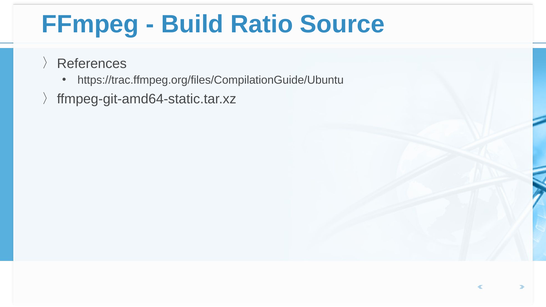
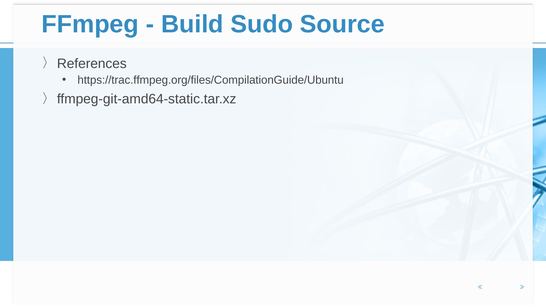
Ratio: Ratio -> Sudo (262, 24)
